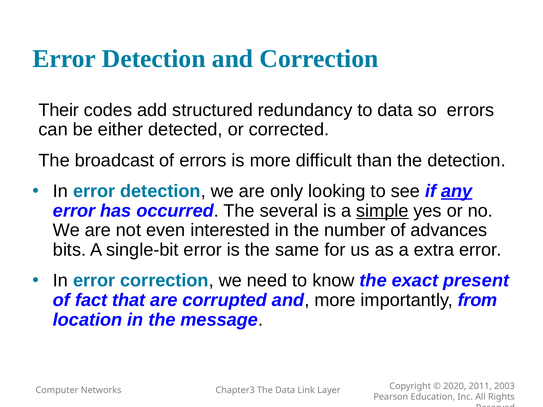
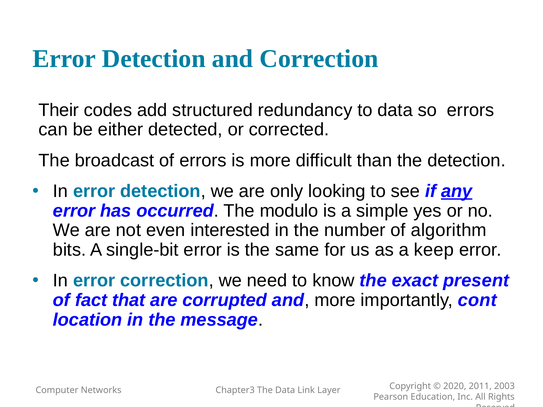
several: several -> modulo (289, 211)
simple underline: present -> none (382, 211)
advances: advances -> algorithm (449, 230)
extra: extra -> keep (434, 250)
from: from -> cont (477, 300)
